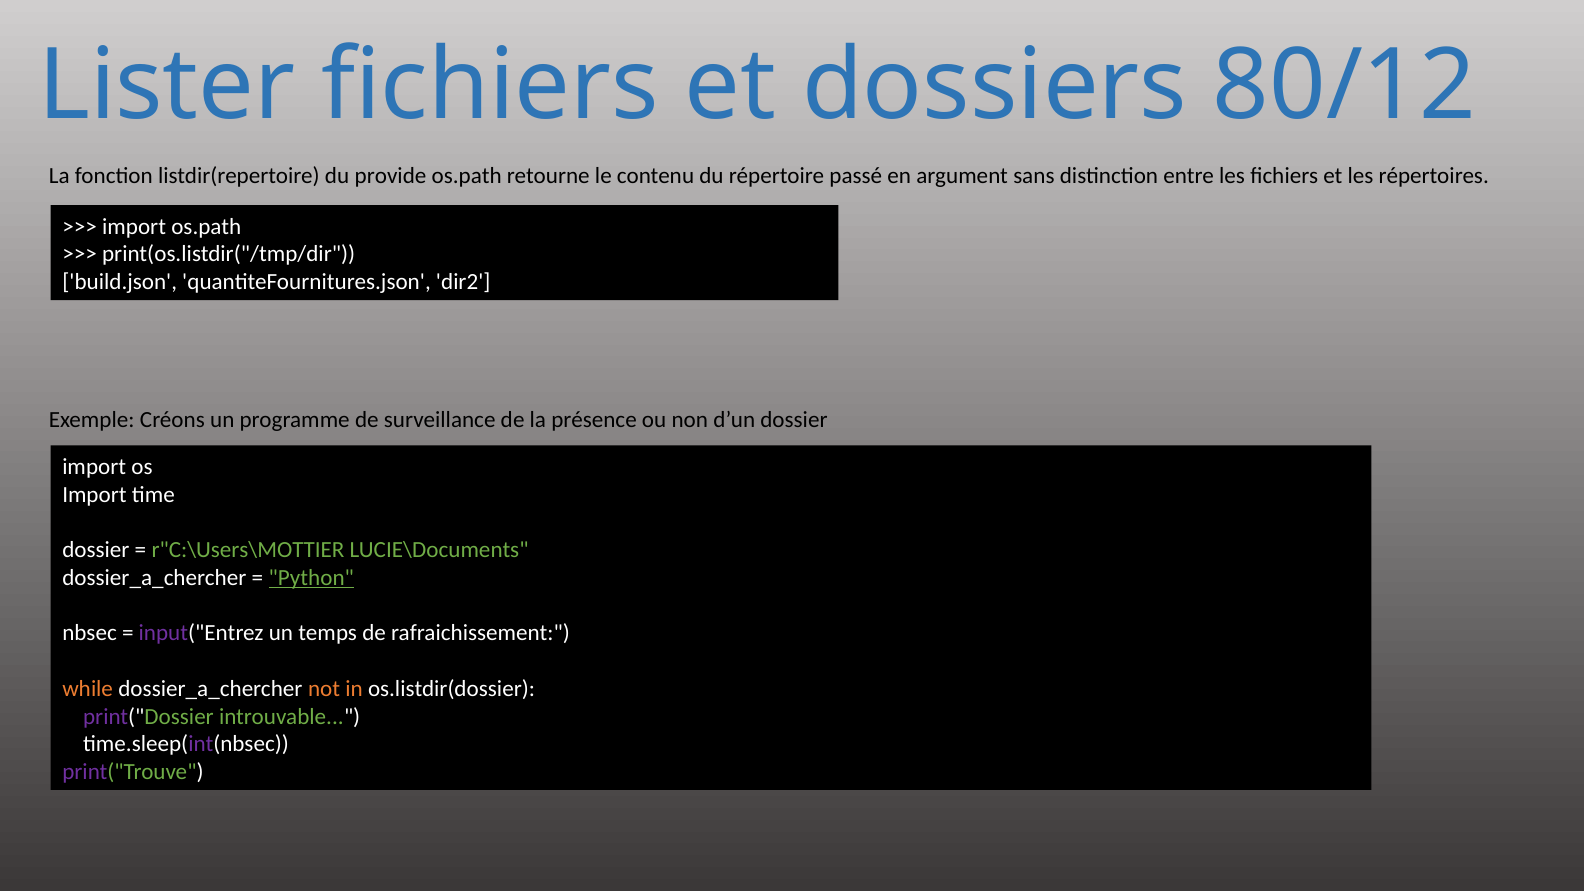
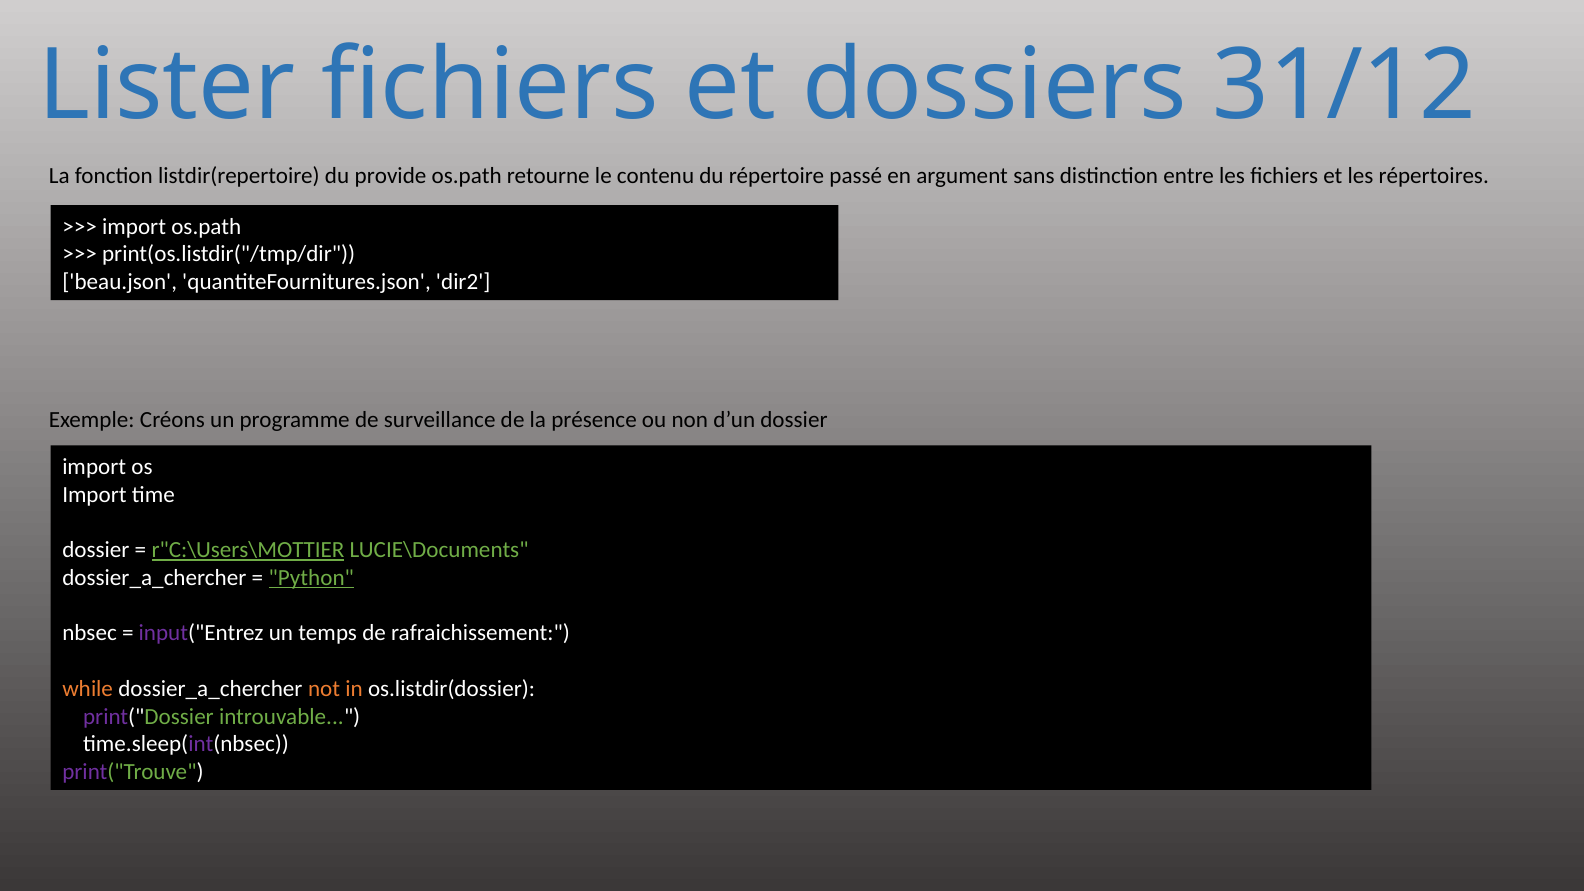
80/12: 80/12 -> 31/12 (1345, 85)
build.json: build.json -> beau.json (120, 282)
r"C:\Users\MOTTIER underline: none -> present (248, 550)
